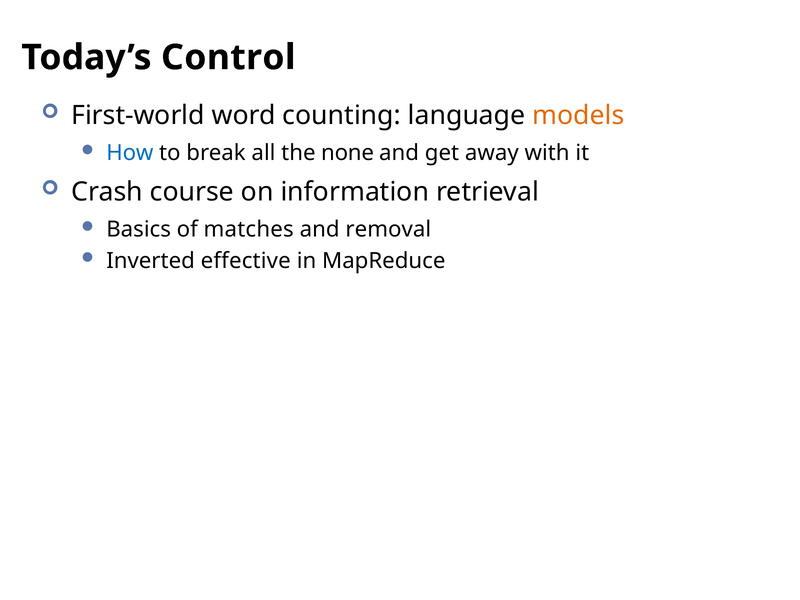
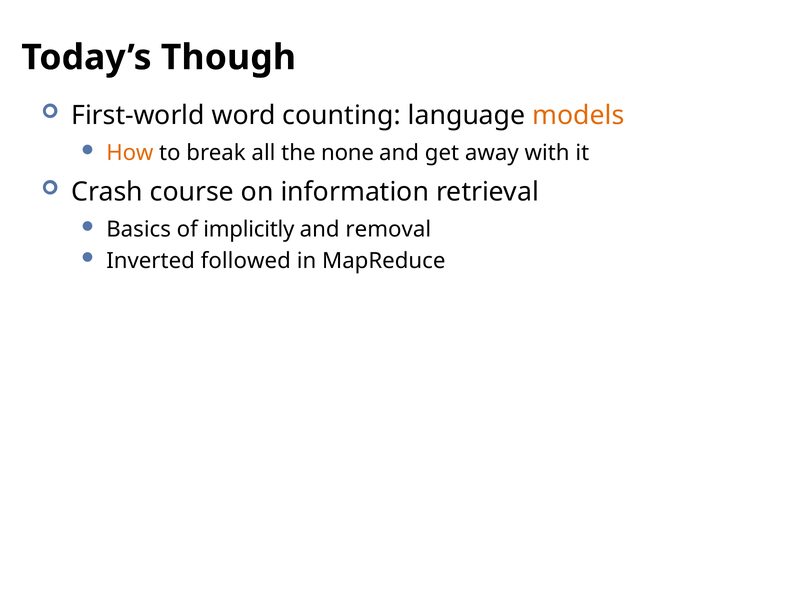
Control: Control -> Though (228, 57)
How colour: blue -> orange (130, 153)
matches: matches -> implicitly (249, 230)
effective: effective -> followed (246, 261)
